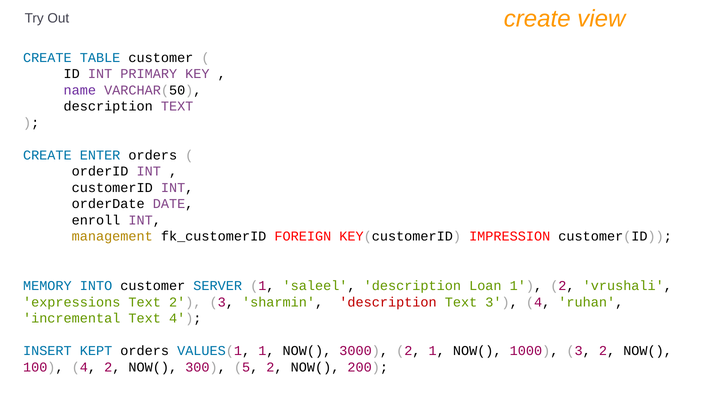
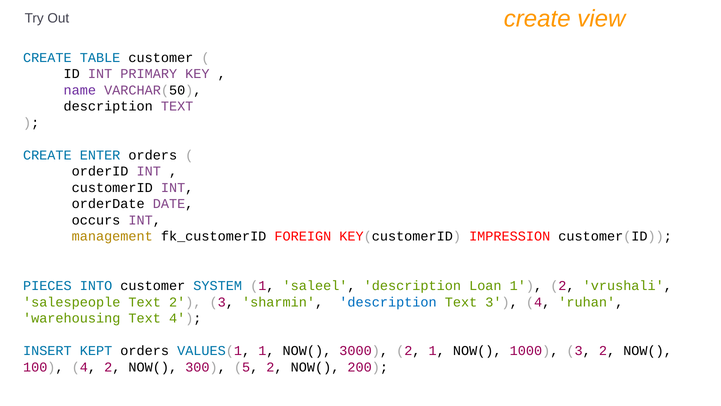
enroll: enroll -> occurs (96, 220)
MEMORY: MEMORY -> PIECES (47, 286)
SERVER: SERVER -> SYSTEM (218, 286)
expressions: expressions -> salespeople (72, 302)
description colour: red -> blue (388, 302)
incremental: incremental -> warehousing (72, 318)
